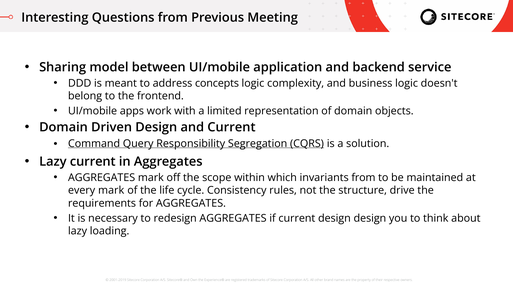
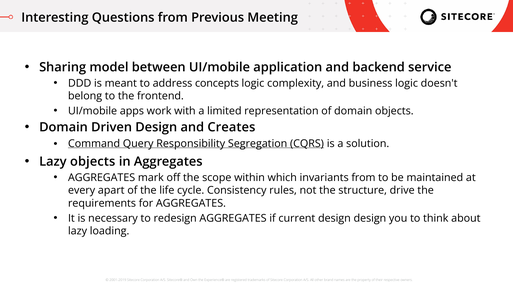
and Current: Current -> Creates (231, 128)
Lazy current: current -> objects (93, 162)
every mark: mark -> apart (111, 191)
